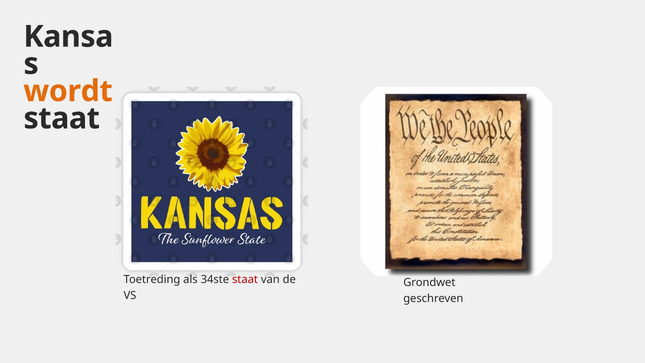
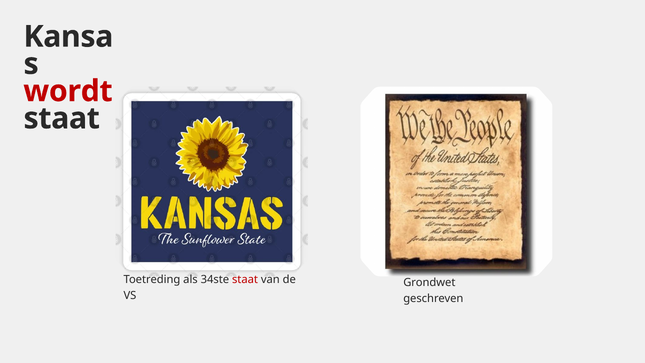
wordt colour: orange -> red (68, 91)
